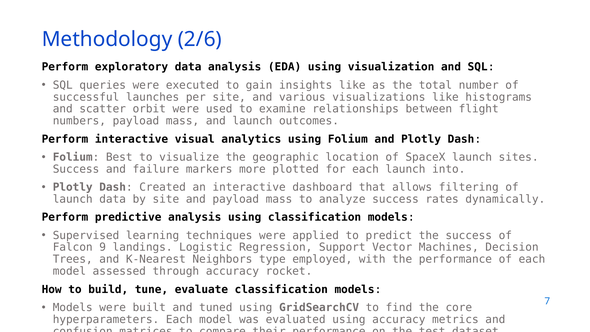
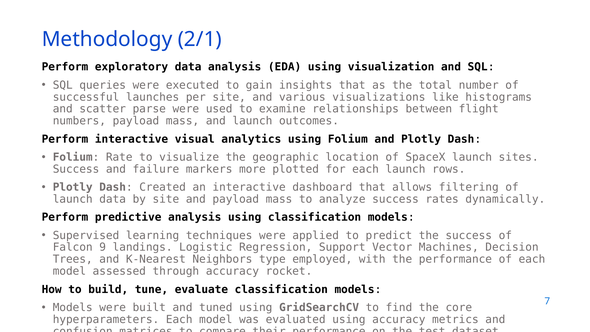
2/6: 2/6 -> 2/1 (200, 39)
insights like: like -> that (352, 85)
orbit: orbit -> parse (149, 109)
Best: Best -> Rate (119, 157)
into: into -> rows (449, 169)
